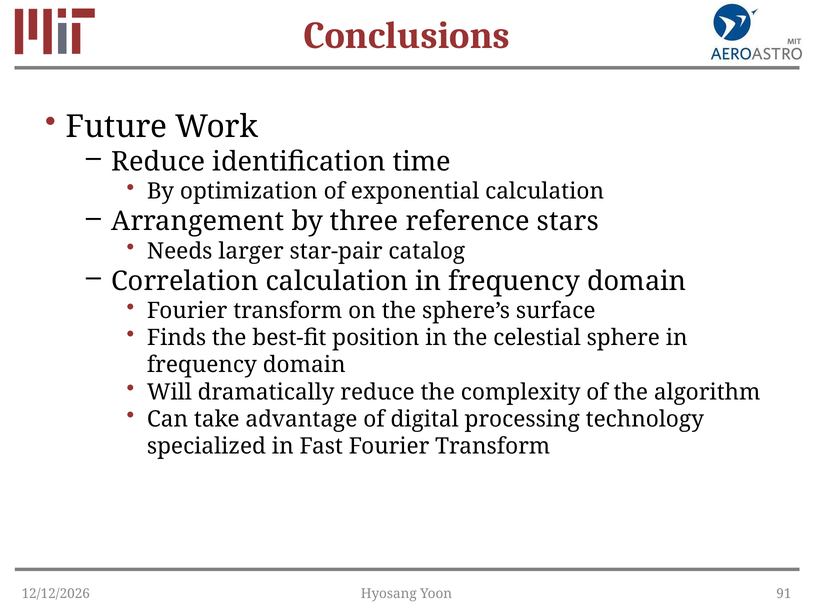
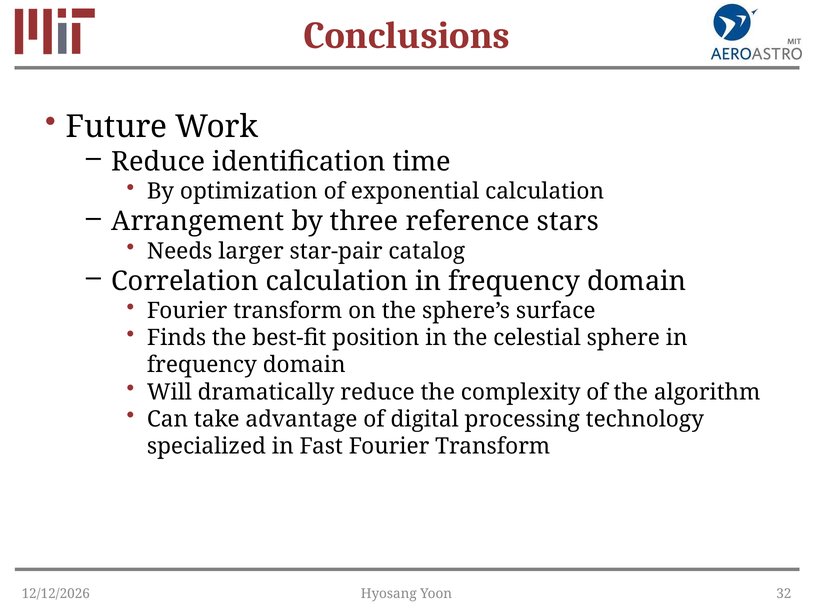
91: 91 -> 32 (784, 593)
